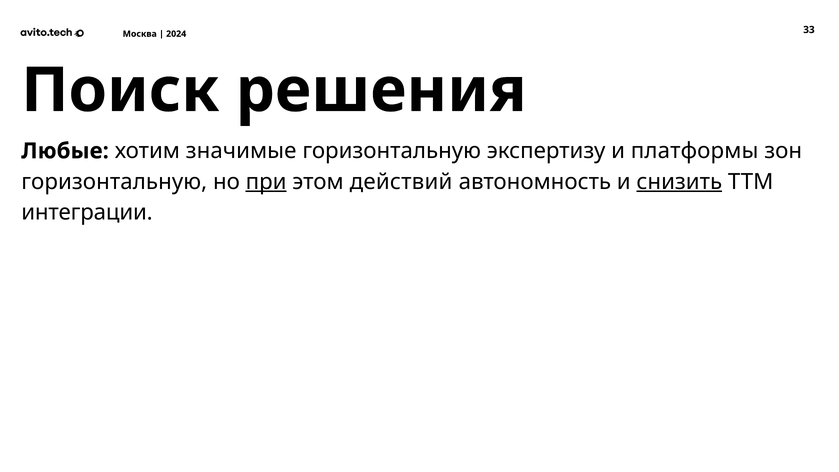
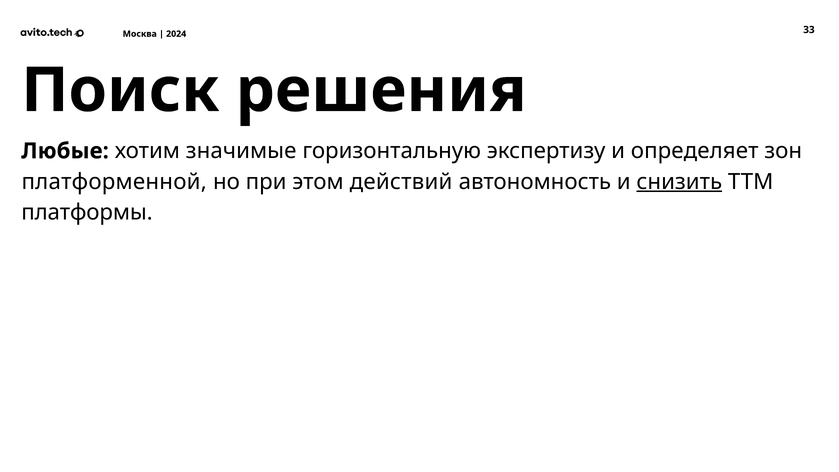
платформы: платформы -> определяет (695, 151)
горизонтальную: горизонтальную -> платформенной (114, 182)
при underline: present -> none (266, 182)
интеграции: интеграции -> платформы (87, 212)
